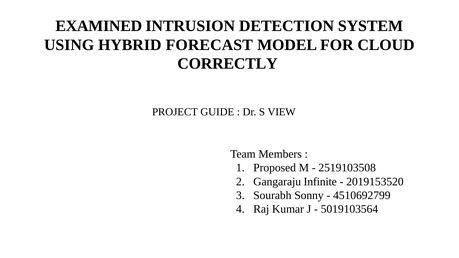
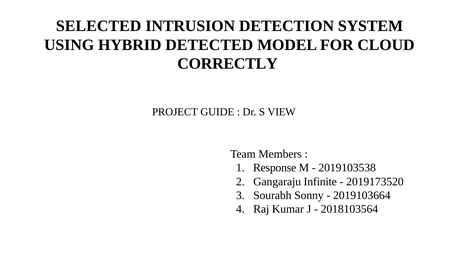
EXAMINED: EXAMINED -> SELECTED (99, 26)
FORECAST: FORECAST -> DETECTED (209, 45)
Proposed: Proposed -> Response (275, 168)
2519103508: 2519103508 -> 2019103538 (347, 168)
2019153520: 2019153520 -> 2019173520 (375, 182)
4510692799: 4510692799 -> 2019103664 (362, 196)
5019103564: 5019103564 -> 2018103564 (349, 209)
